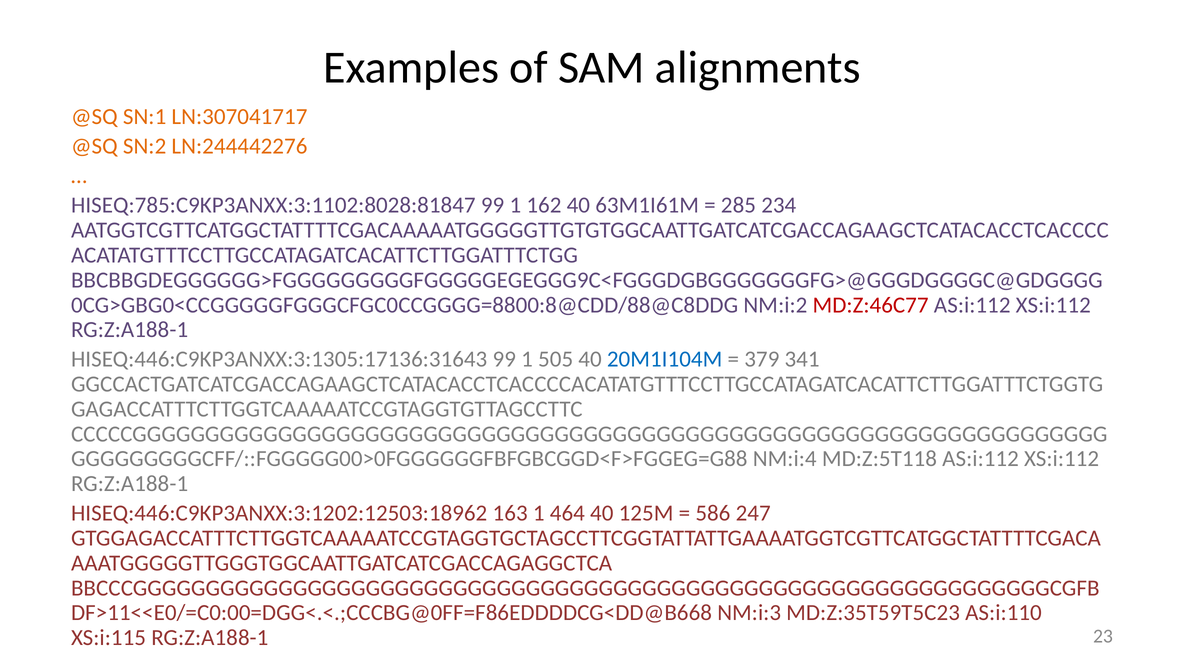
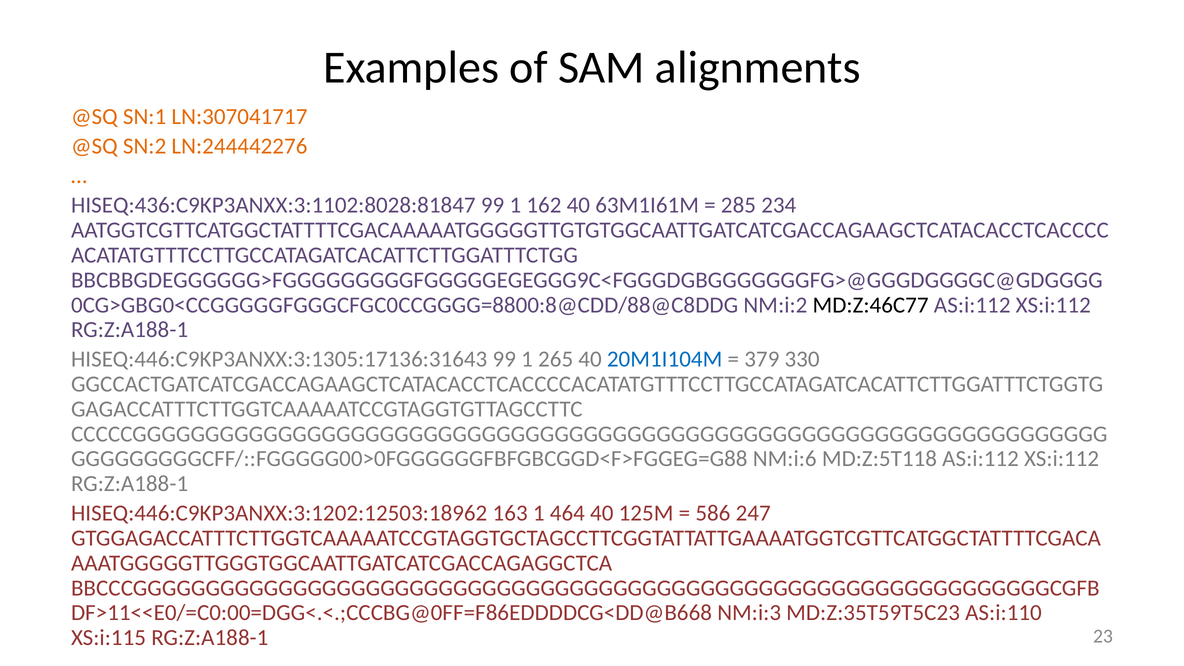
HISEQ:785:C9KP3ANXX:3:1102:8028:81847: HISEQ:785:C9KP3ANXX:3:1102:8028:81847 -> HISEQ:436:C9KP3ANXX:3:1102:8028:81847 (273, 205)
MD:Z:46C77 colour: red -> black (871, 305)
505: 505 -> 265 (556, 359)
341: 341 -> 330 (802, 359)
NM:i:4: NM:i:4 -> NM:i:6 (785, 459)
